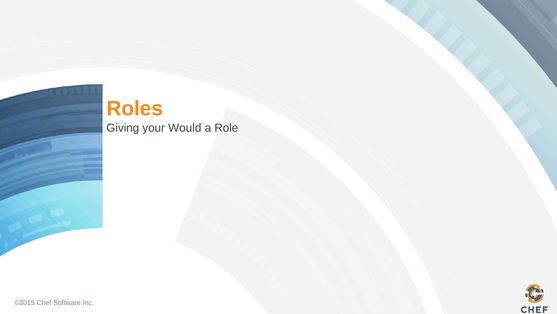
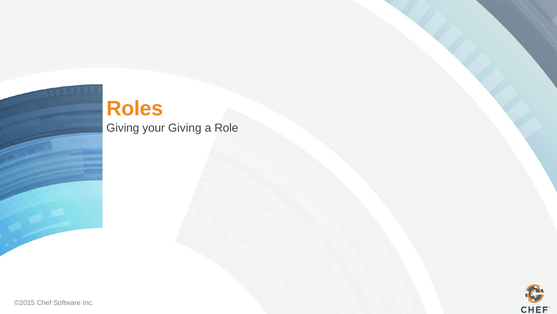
your Would: Would -> Giving (185, 128)
